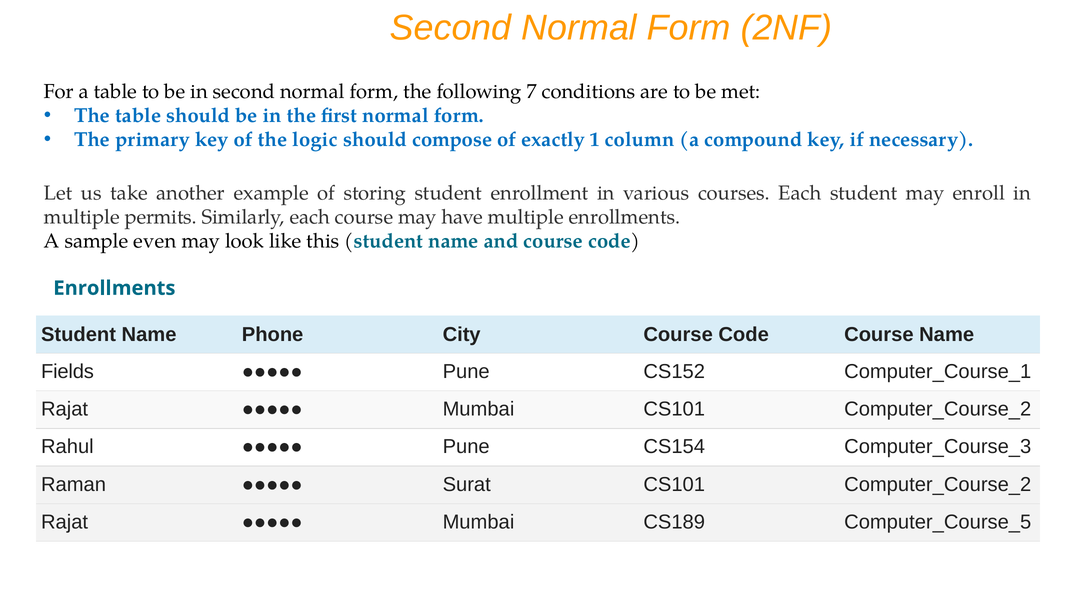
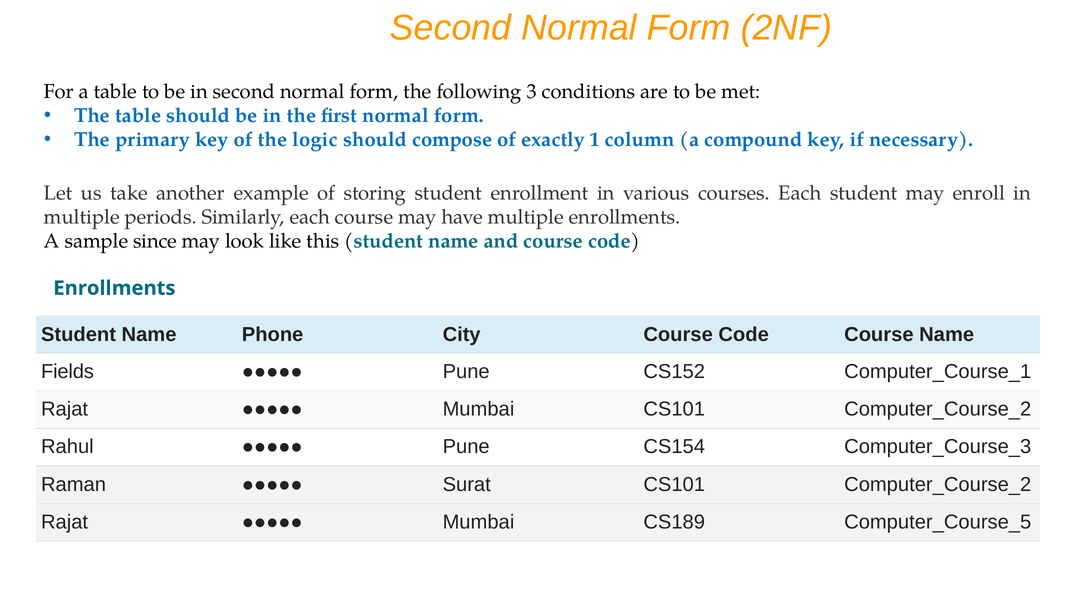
7: 7 -> 3 (532, 91)
permits: permits -> periods (161, 217)
even: even -> since (155, 241)
